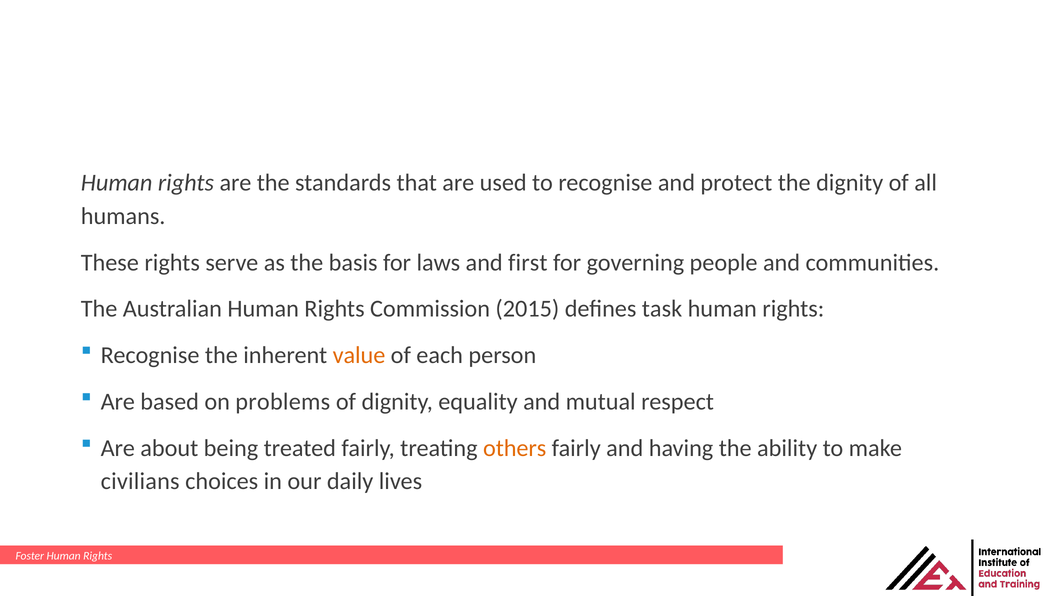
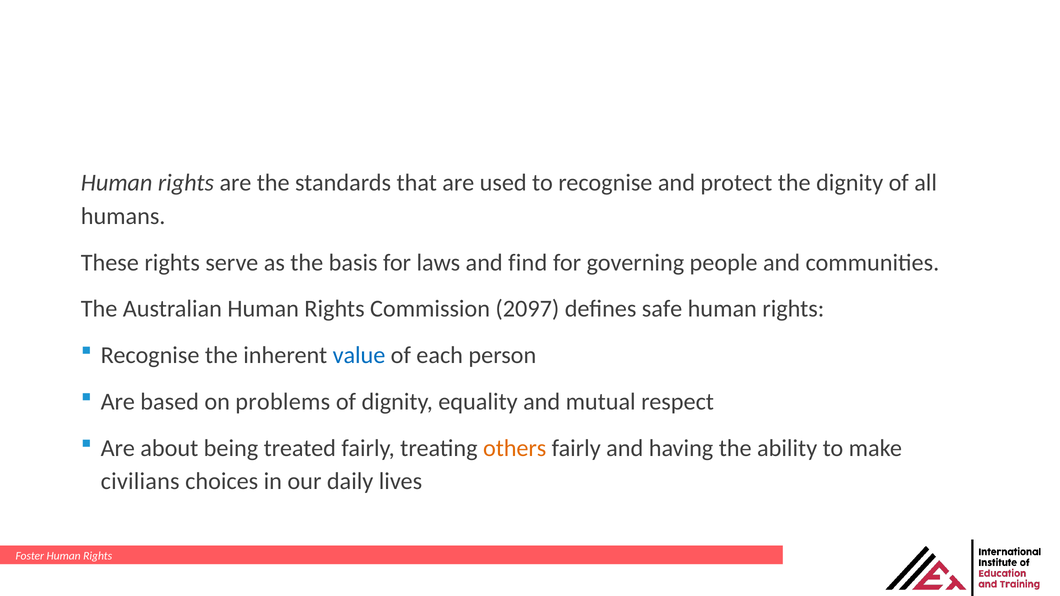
first: first -> find (528, 263)
2015: 2015 -> 2097 (527, 309)
task: task -> safe (662, 309)
value colour: orange -> blue (359, 356)
